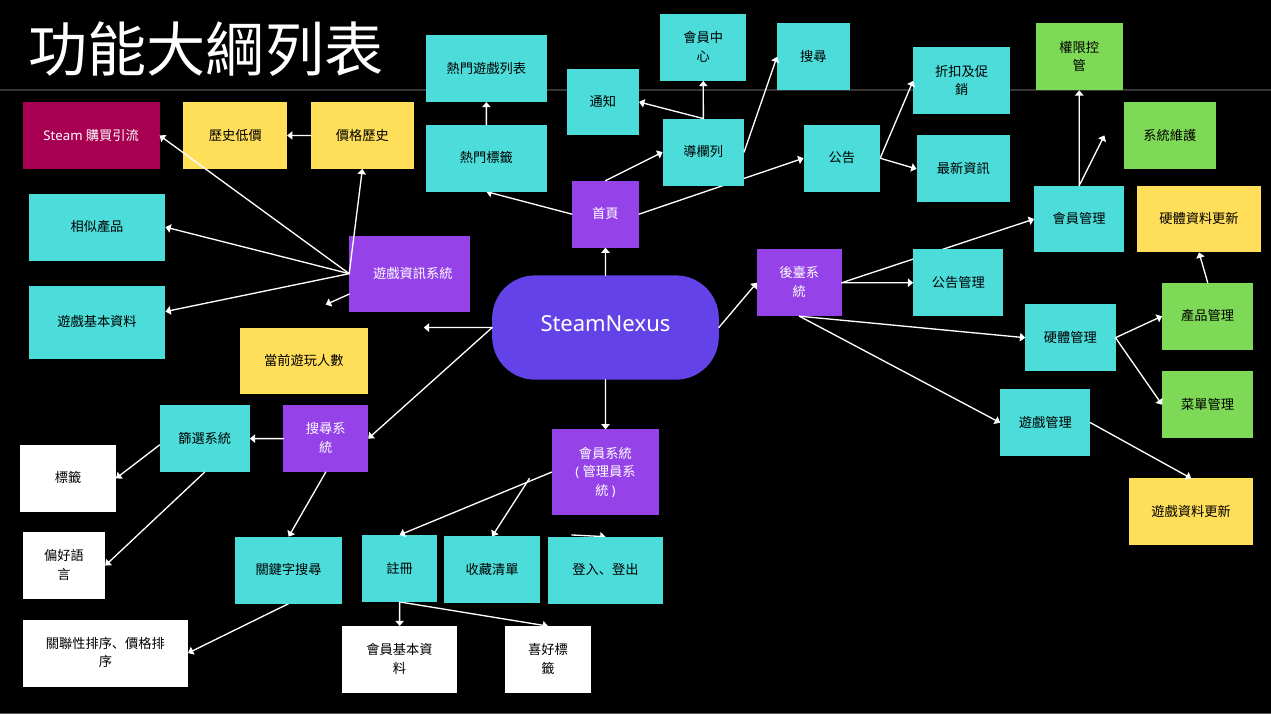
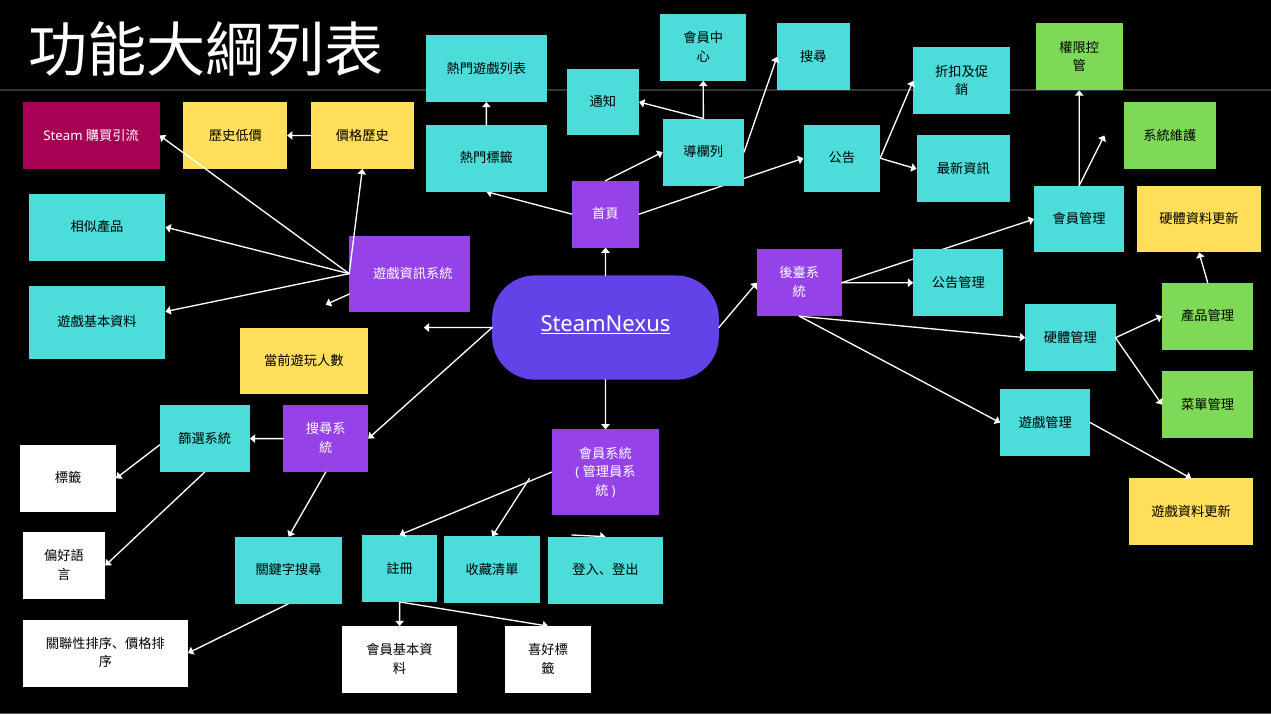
SteamNexus underline: none -> present (605, 324)
